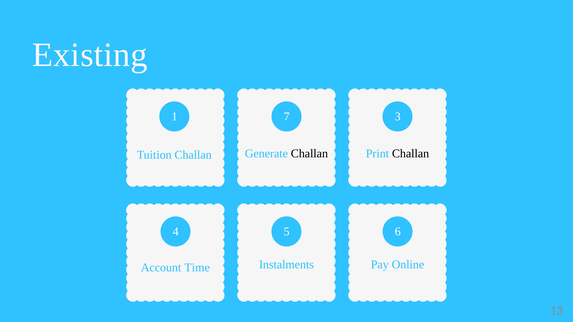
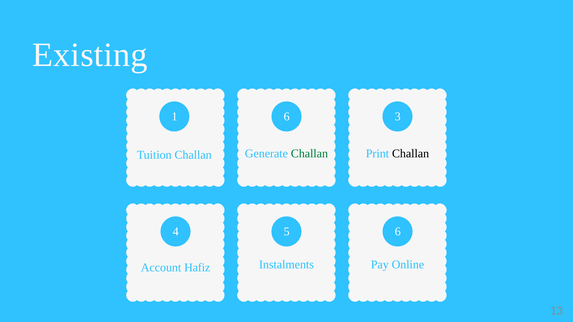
1 7: 7 -> 6 (287, 117)
Challan colour: black -> green (309, 154)
Time: Time -> Hafiz (197, 268)
